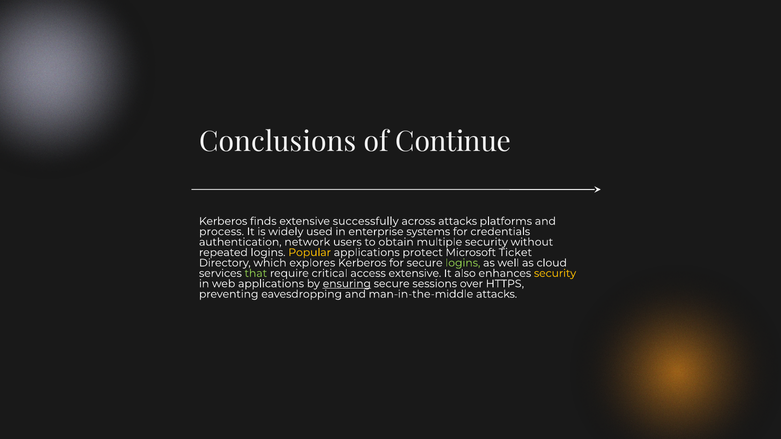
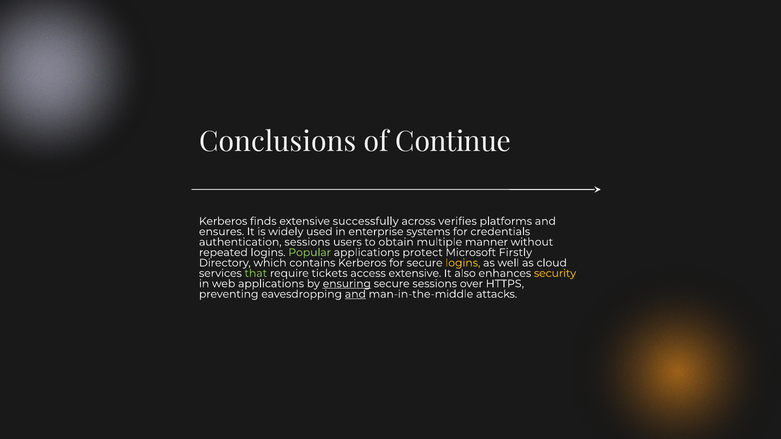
across attacks: attacks -> verifies (458, 221)
process: process -> ensures (222, 232)
authentication network: network -> sessions (307, 242)
multiple security: security -> manner (486, 242)
Popular colour: yellow -> light green (310, 253)
Ticket: Ticket -> Firstly (515, 253)
explores: explores -> contains (312, 263)
logins colour: light green -> yellow (463, 263)
critical: critical -> tickets (330, 273)
and underline: none -> present (355, 294)
